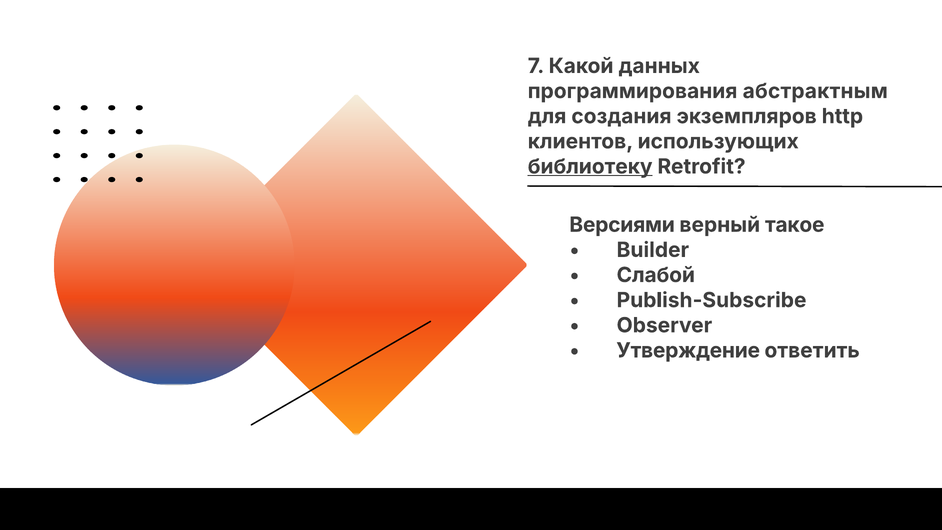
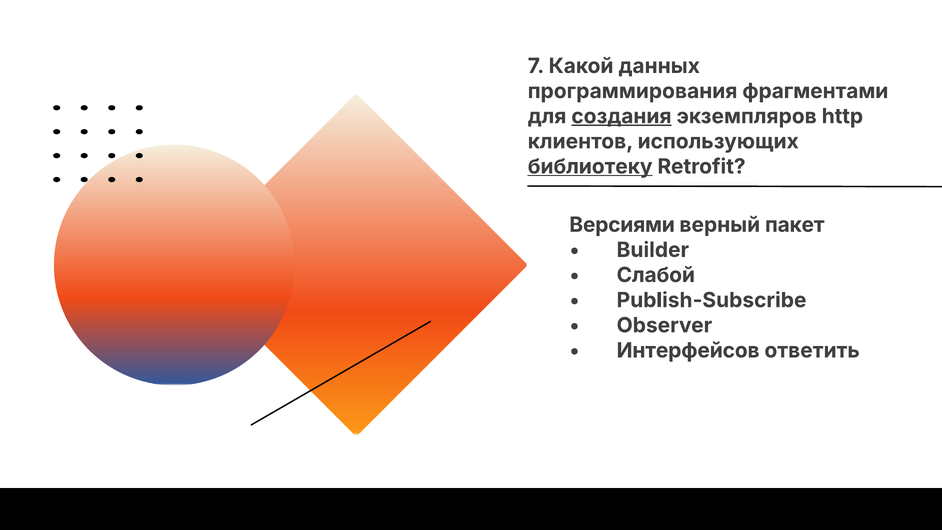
абстрактным: абстрактным -> фрагментами (815, 91)
создания underline: none -> present (621, 116)
такое: такое -> пакет (795, 225)
Утверждение: Утверждение -> Интерфейсов (688, 350)
